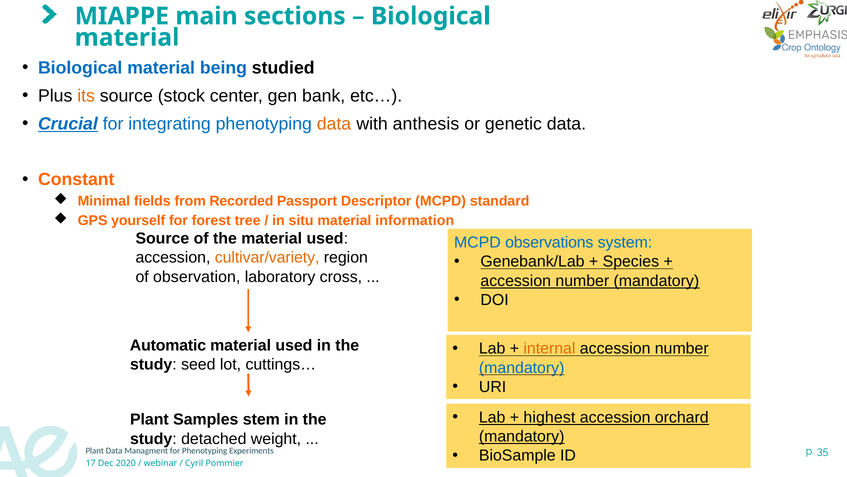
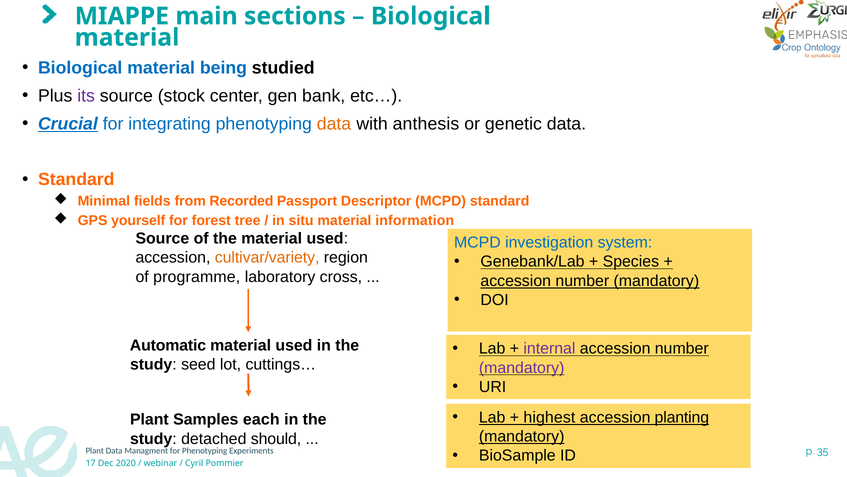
its colour: orange -> purple (86, 96)
Constant: Constant -> Standard (76, 179)
observations: observations -> investigation (549, 242)
observation: observation -> programme (197, 276)
internal colour: orange -> purple (549, 348)
mandatory colour: blue -> purple (522, 367)
orchard: orchard -> planting (682, 417)
stem: stem -> each (261, 419)
weight: weight -> should (276, 438)
